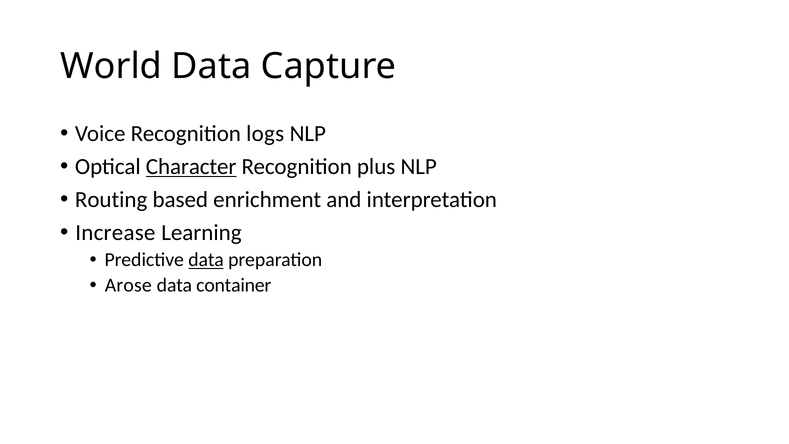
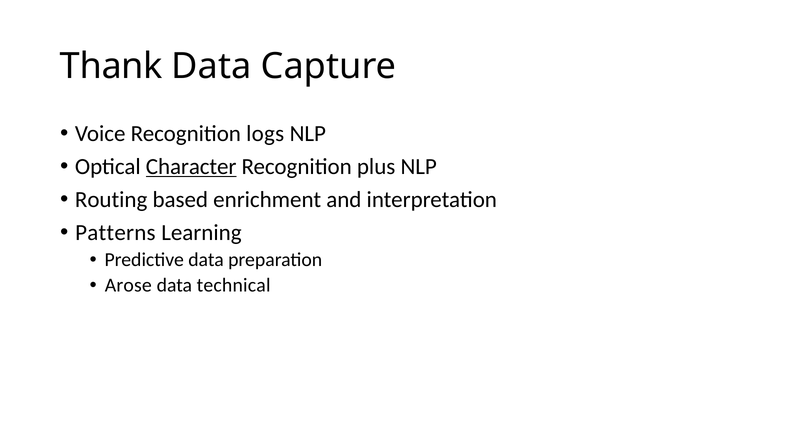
World: World -> Thank (111, 66)
Increase: Increase -> Patterns (115, 233)
data underline: present -> none (206, 260)
container: container -> technical (234, 285)
